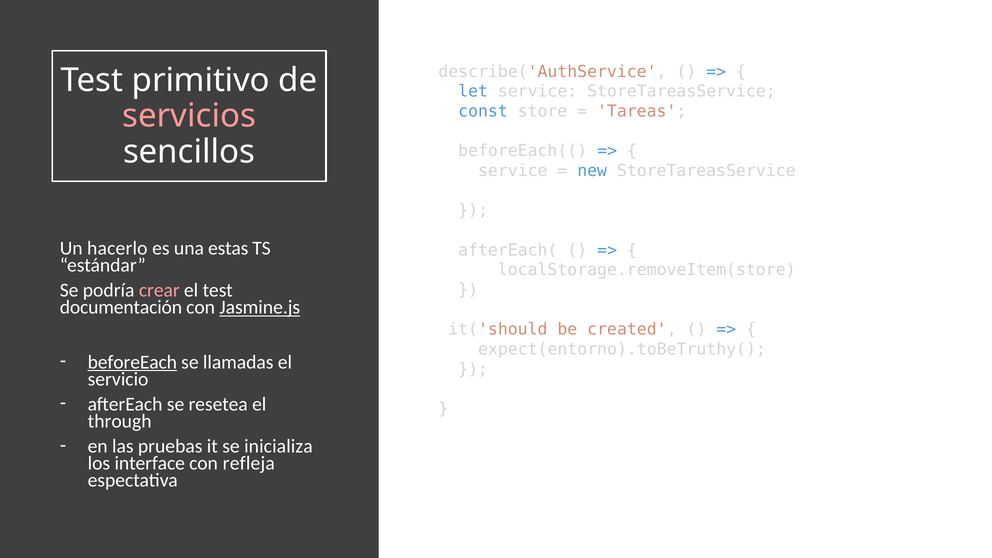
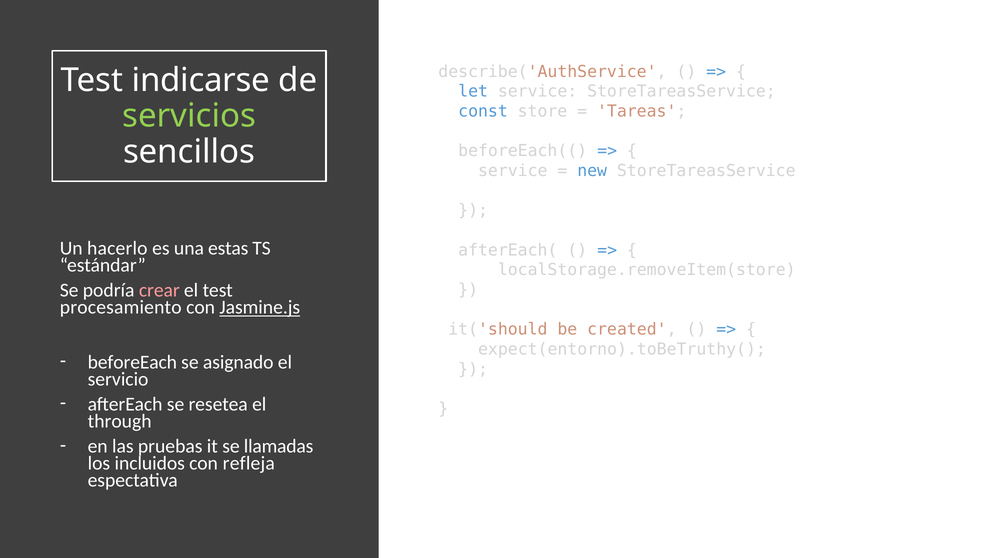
primitivo: primitivo -> indicarse (201, 80)
servicios colour: pink -> light green (189, 116)
documentación: documentación -> procesamiento (121, 307)
beforeEach underline: present -> none (132, 362)
llamadas: llamadas -> asignado (238, 362)
inicializa: inicializa -> llamadas (279, 446)
interface: interface -> incluidos (150, 463)
